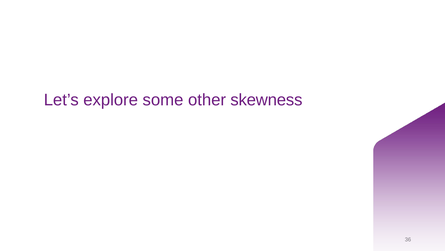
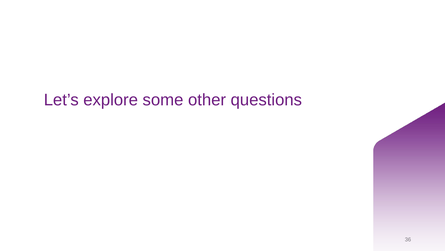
skewness: skewness -> questions (266, 100)
